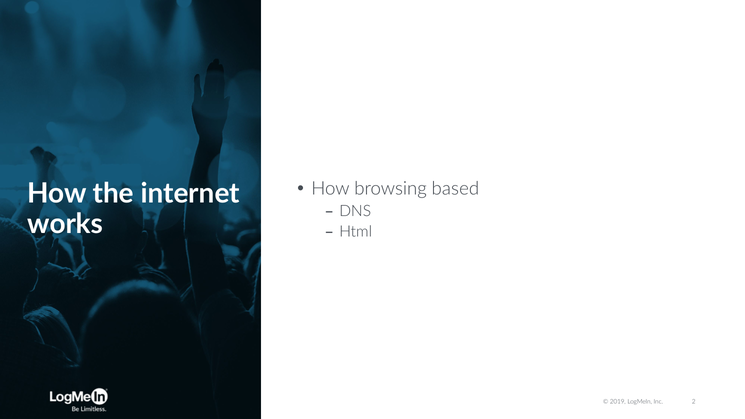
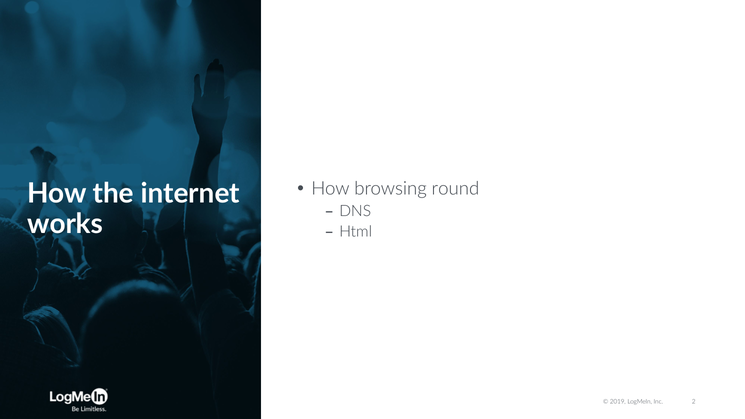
based: based -> round (455, 189)
